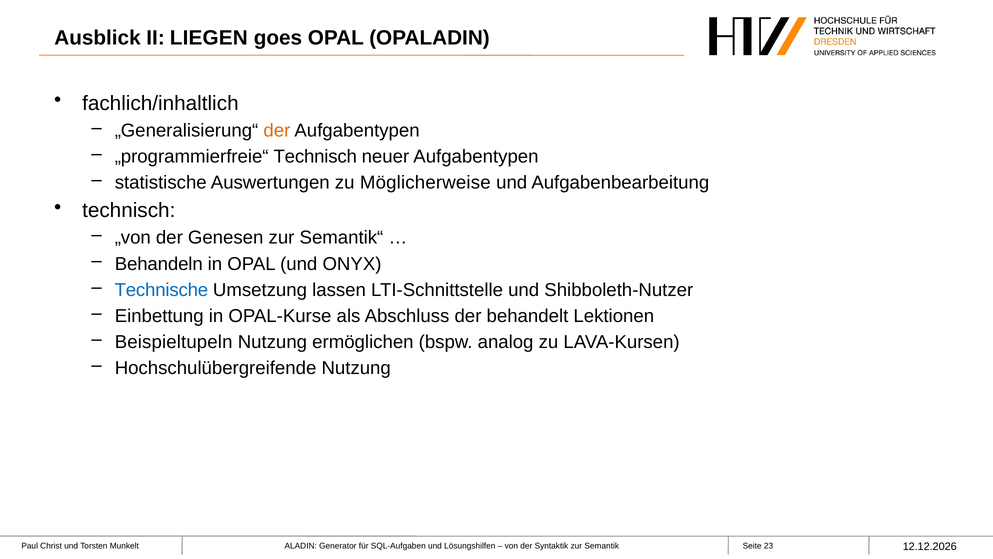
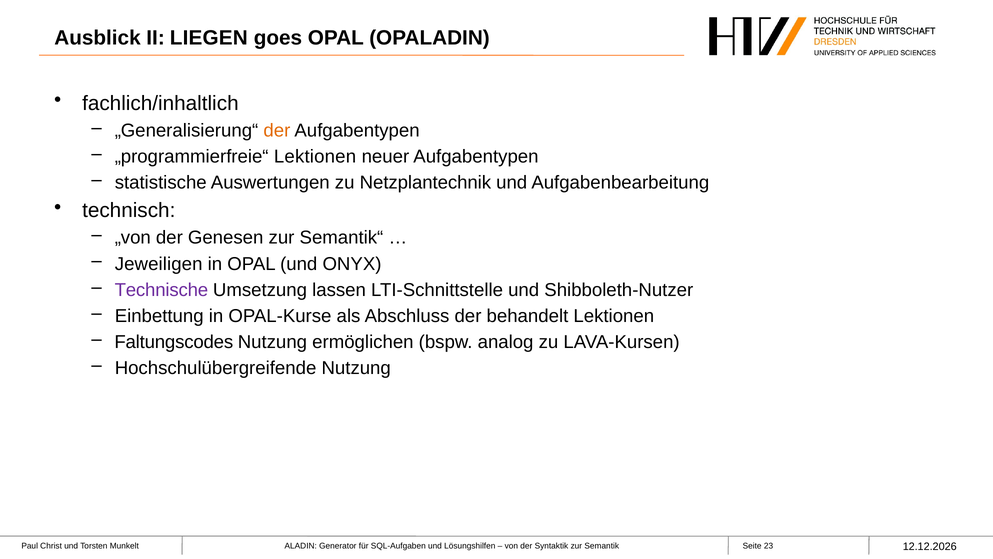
„programmierfreie“ Technisch: Technisch -> Lektionen (315, 156)
Möglicherweise: Möglicherweise -> Netzplantechnik (425, 183)
Behandeln: Behandeln -> Jeweiligen (159, 264)
Technische colour: blue -> purple (161, 290)
Beispieltupeln: Beispieltupeln -> Faltungscodes (174, 342)
